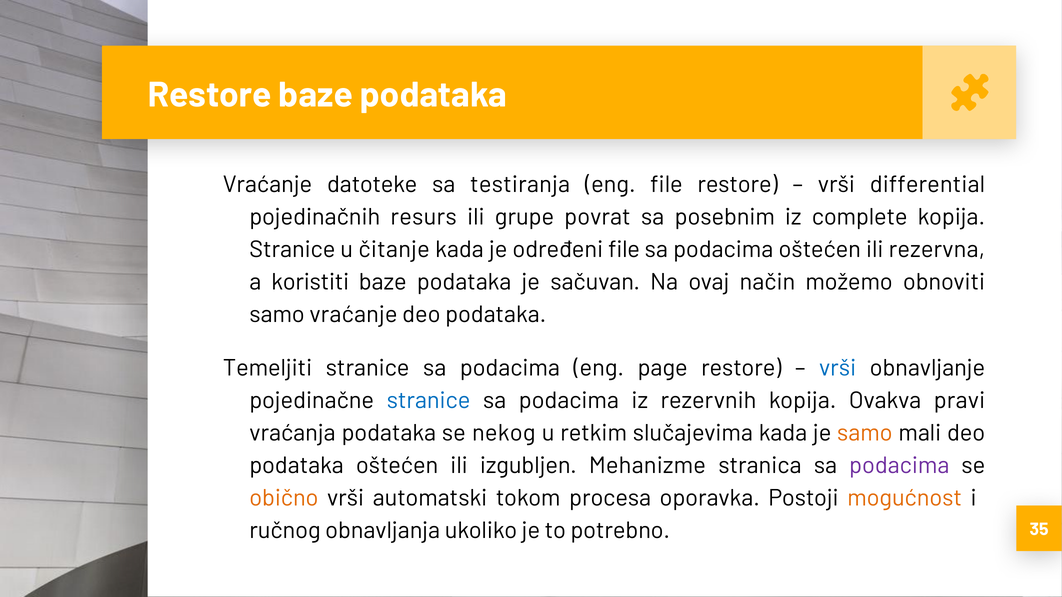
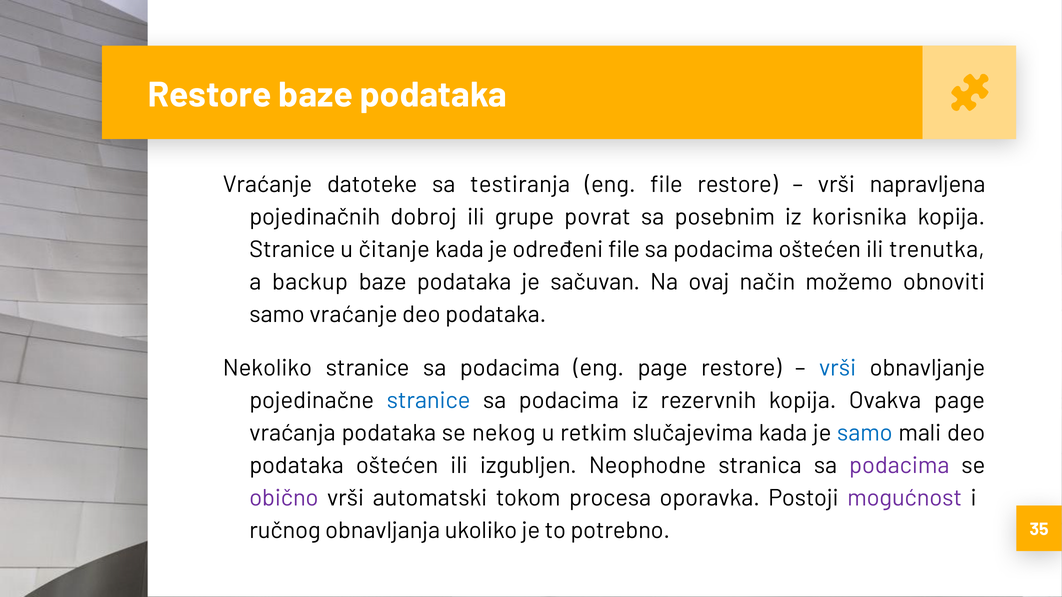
differential: differential -> napravljena (928, 185)
resurs: resurs -> dobroj (424, 217)
complete: complete -> korisnika (859, 217)
rezervna: rezervna -> trenutka (937, 250)
koristiti: koristiti -> backup (310, 282)
Temeljiti: Temeljiti -> Nekoliko (267, 368)
Ovakva pravi: pravi -> page (959, 401)
samo colour: orange -> blue (865, 433)
Mehanizme: Mehanizme -> Neophodne (648, 466)
obično colour: orange -> purple (284, 498)
mogućnost colour: orange -> purple (905, 498)
